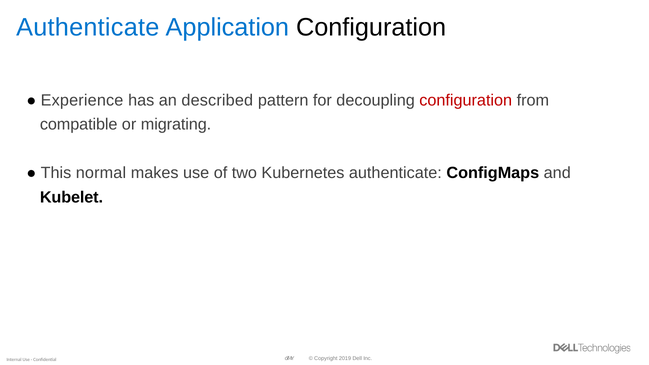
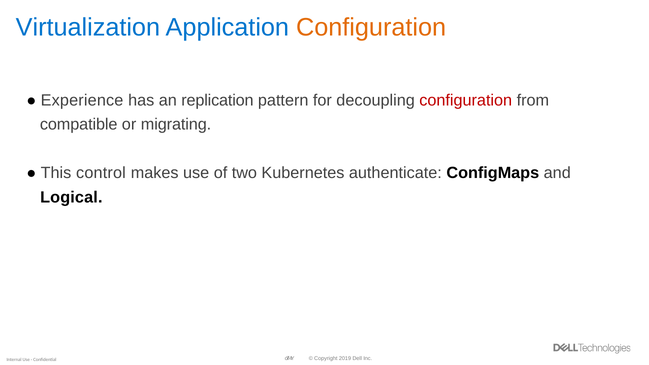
Authenticate: Authenticate -> Virtualization (88, 27)
Configuration colour: black -> orange (371, 27)
described: described -> replication (217, 100)
normal: normal -> control (101, 173)
Kubelet: Kubelet -> Logical (71, 197)
